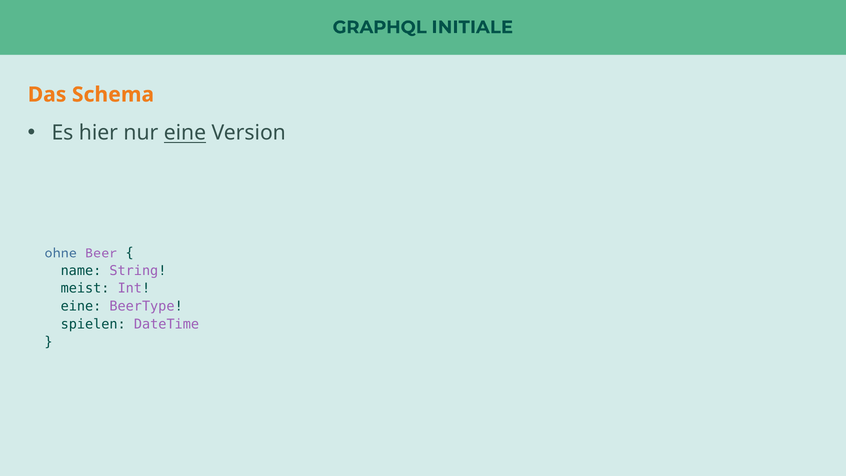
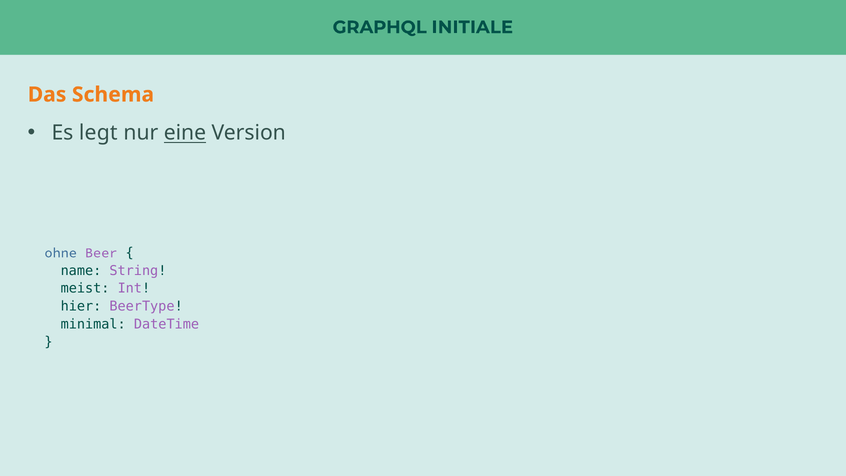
hier: hier -> legt (98, 133)
eine: eine -> hier (81, 306)
spielen: spielen -> minimal (93, 324)
